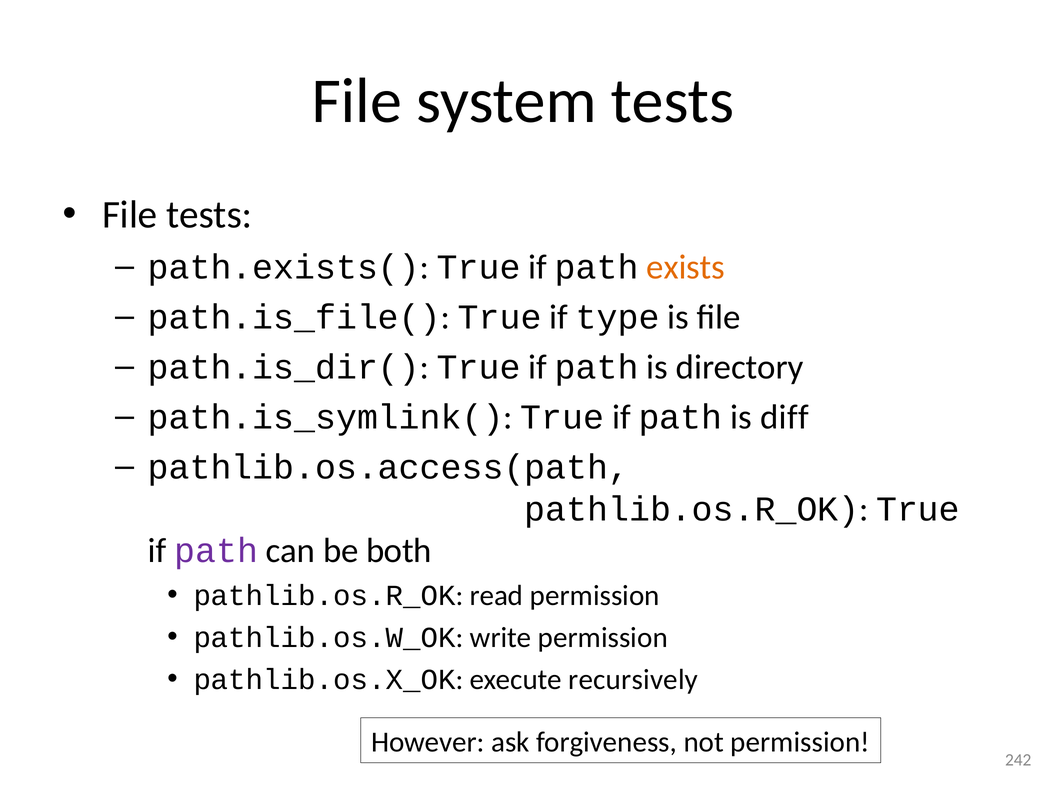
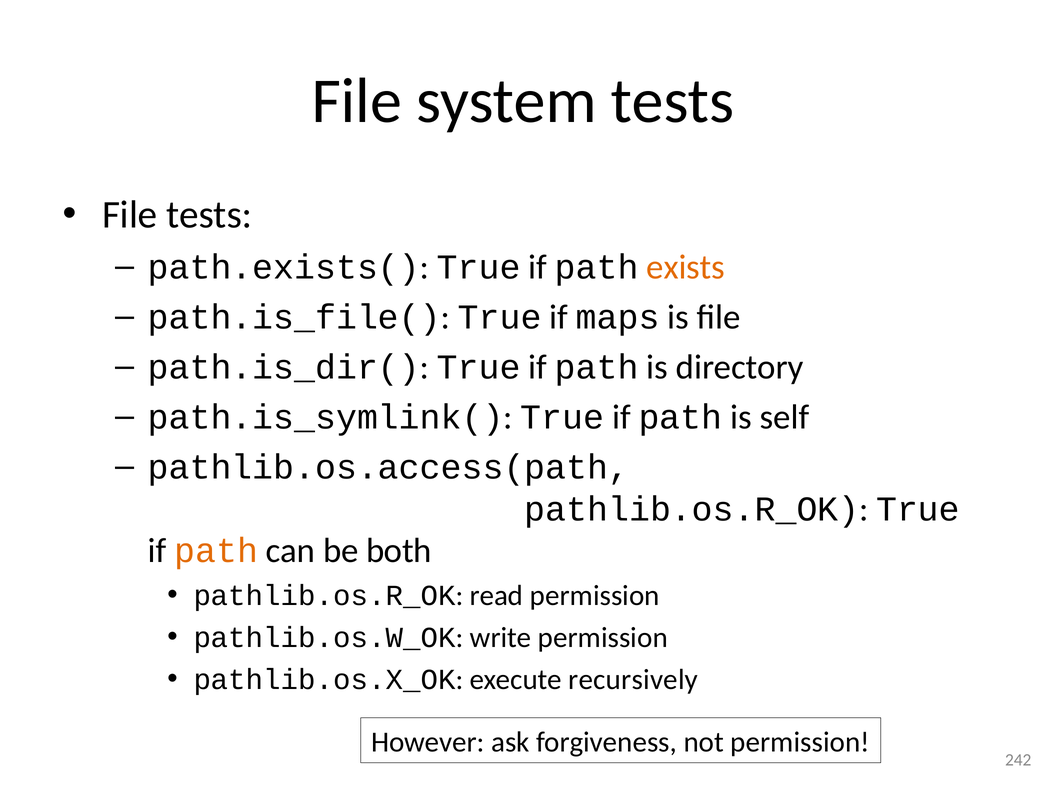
type: type -> maps (618, 317)
diff: diff -> self (785, 417)
path colour: purple -> orange (216, 551)
